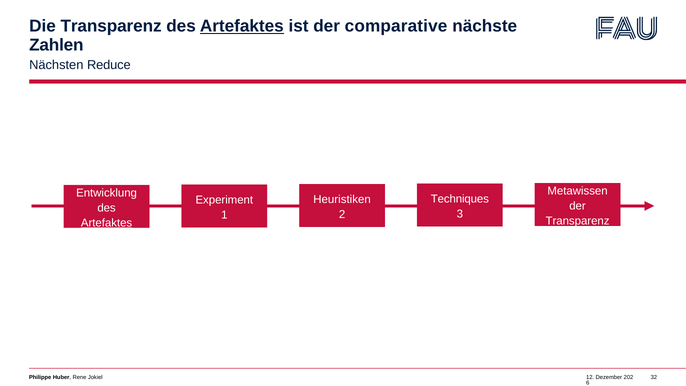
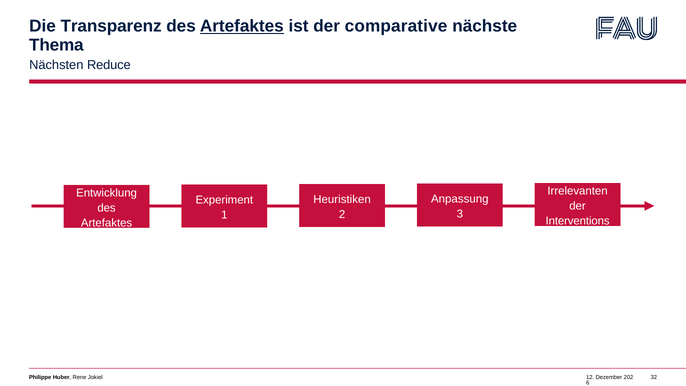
Zahlen: Zahlen -> Thema (56, 45)
Metawissen: Metawissen -> Irrelevanten (578, 191)
Techniques: Techniques -> Anpassung (460, 199)
Transparenz: Transparenz -> Interventions (578, 221)
Artefaktes underline: present -> none (107, 223)
